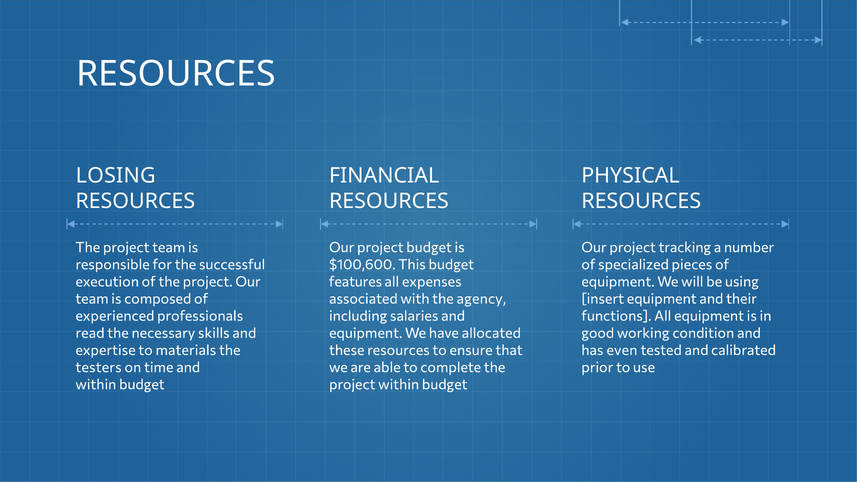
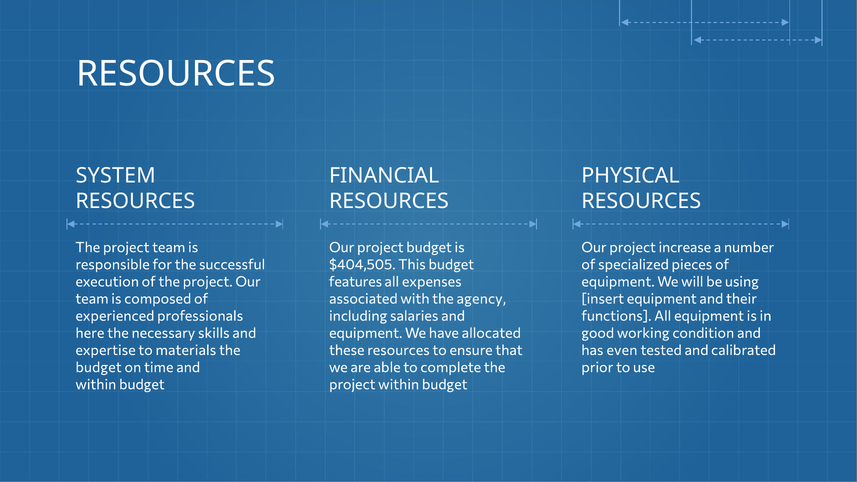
LOSING: LOSING -> SYSTEM (116, 176)
tracking: tracking -> increase (685, 247)
$100,600: $100,600 -> $404,505 (362, 265)
read: read -> here (90, 333)
testers: testers -> budget (99, 367)
